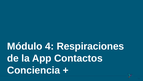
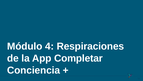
Contactos: Contactos -> Completar (78, 58)
